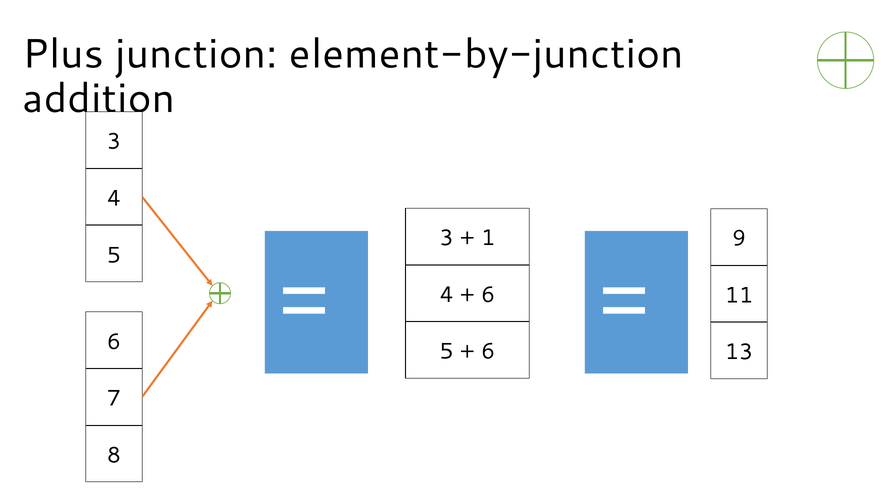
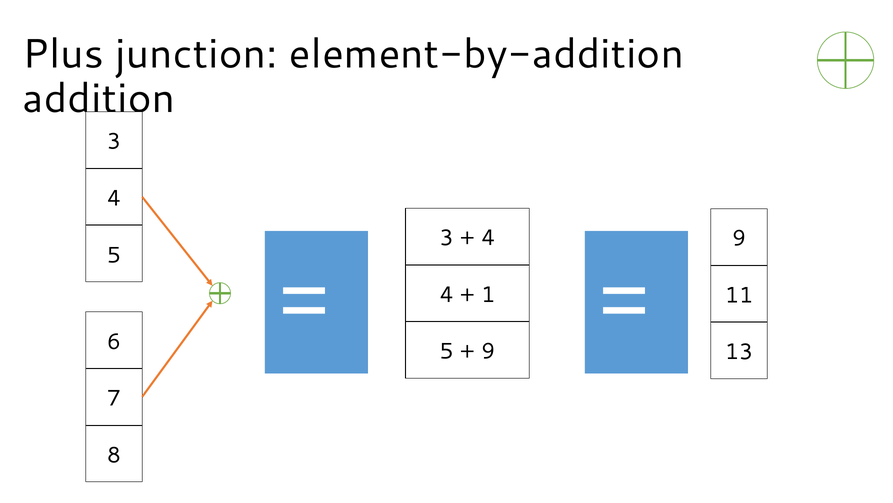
element-by-junction: element-by-junction -> element-by-addition (486, 54)
1: 1 -> 4 (488, 238)
6: 6 -> 1 (488, 294)
6: 6 -> 9 (488, 351)
